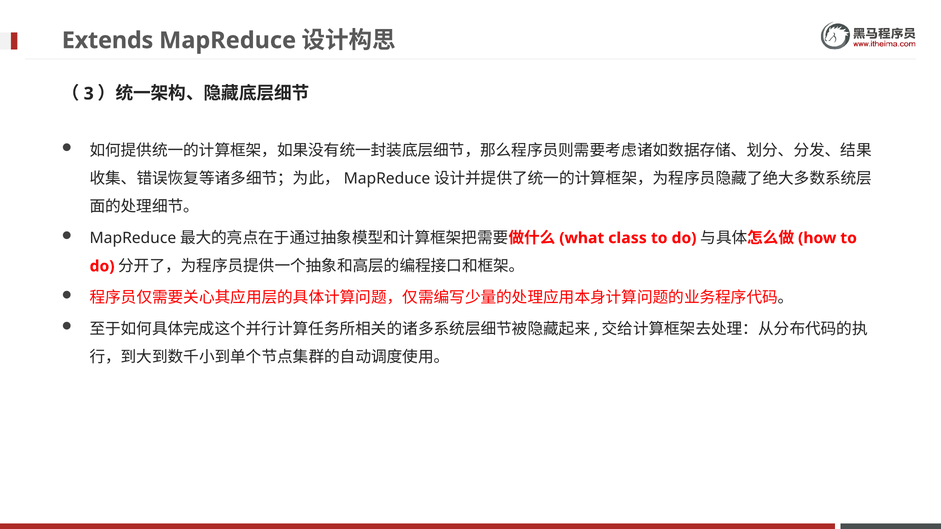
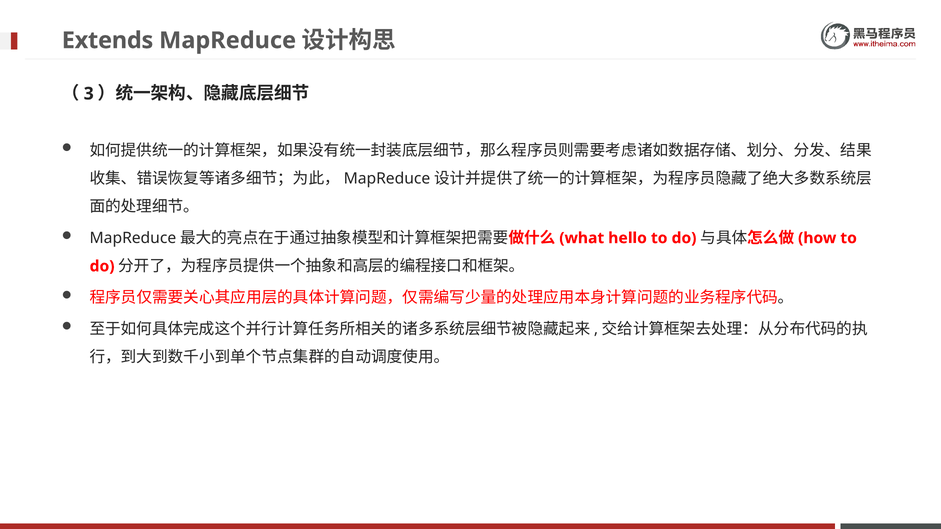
class: class -> hello (628, 238)
